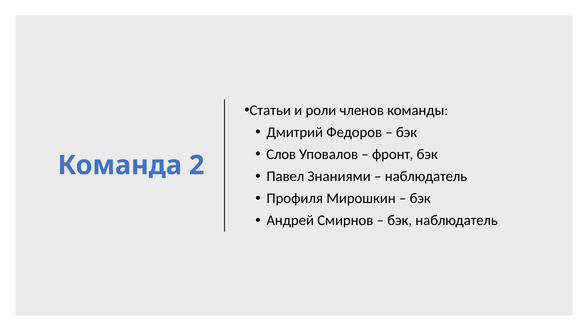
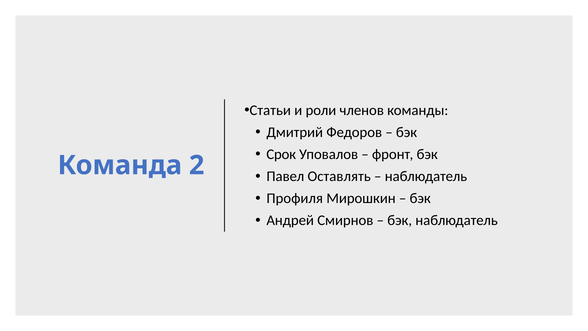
Слов: Слов -> Срок (281, 154)
Знаниями: Знаниями -> Оставлять (339, 176)
